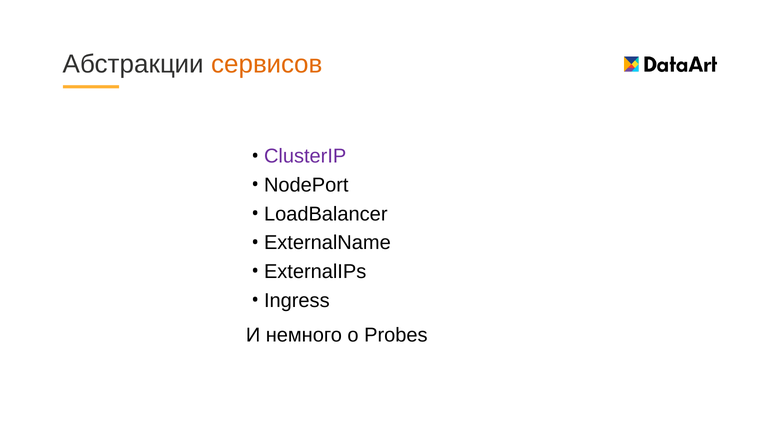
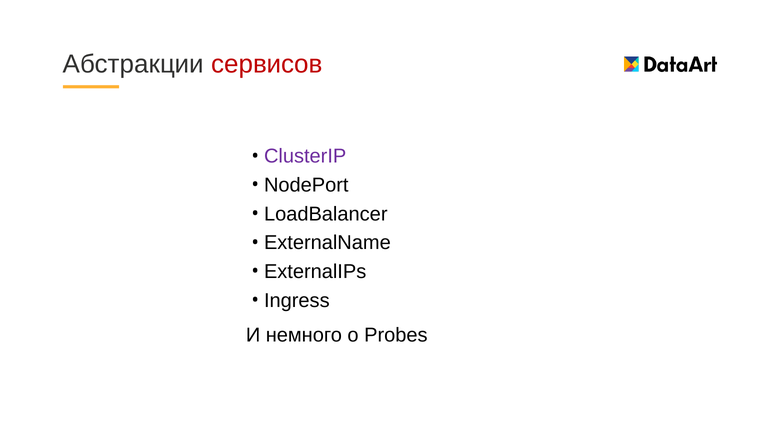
сервисов colour: orange -> red (267, 64)
